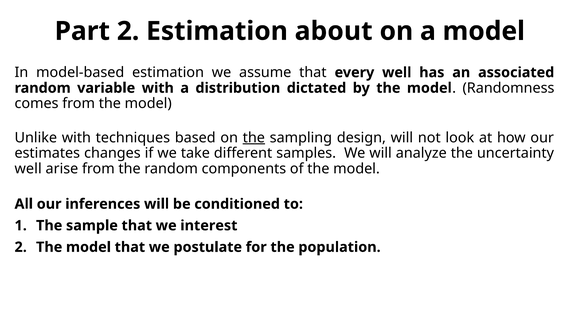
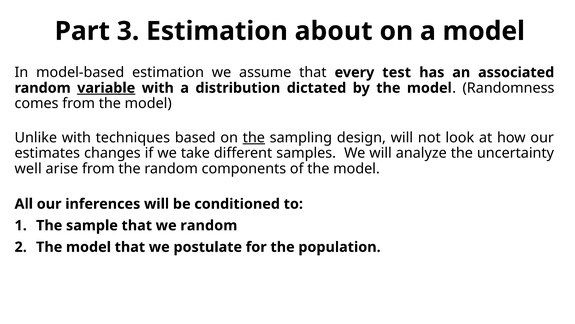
Part 2: 2 -> 3 (128, 31)
every well: well -> test (397, 72)
variable underline: none -> present (106, 88)
we interest: interest -> random (209, 225)
